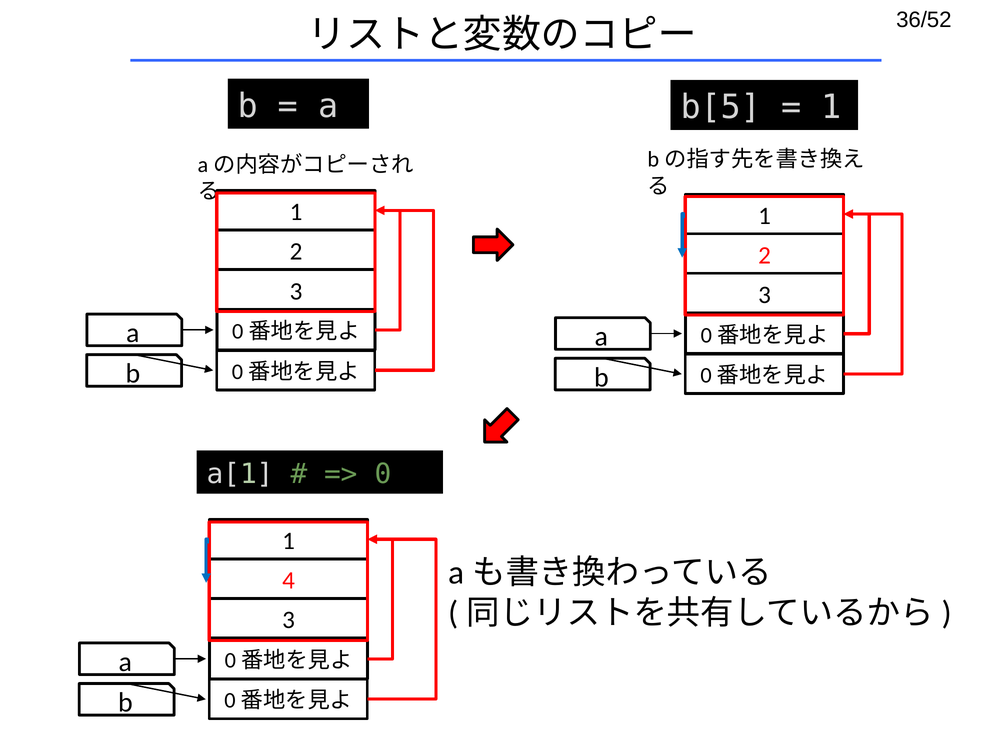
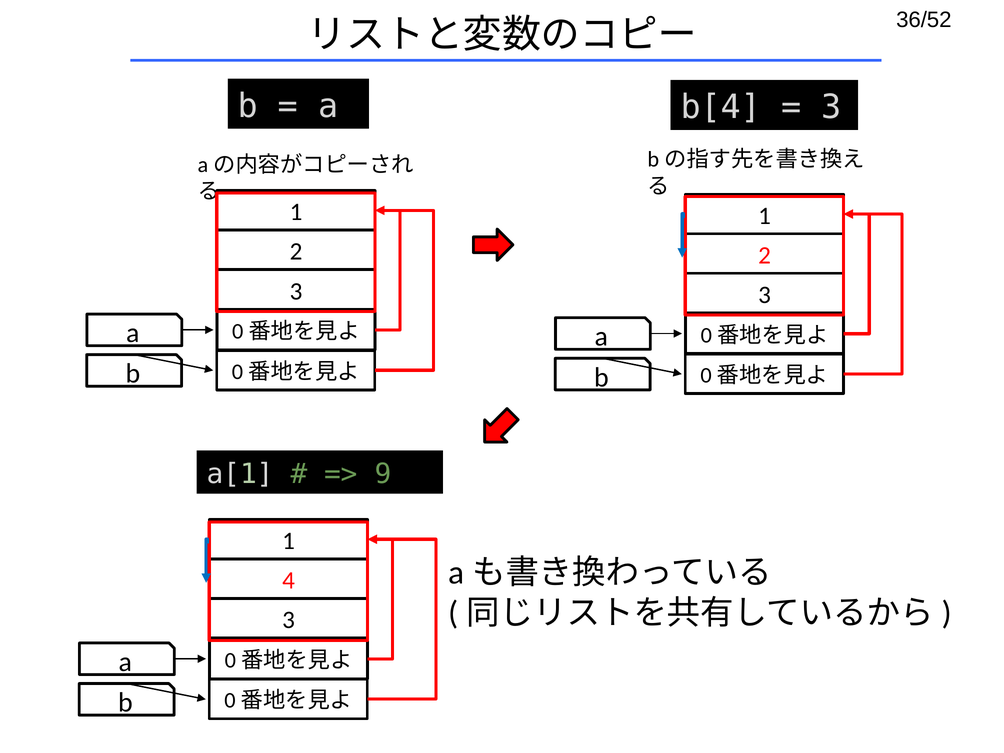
b[5: b[5 -> b[4 (721, 107)
1: 1 -> 3 (831, 107)
0: 0 -> 9 (383, 474)
